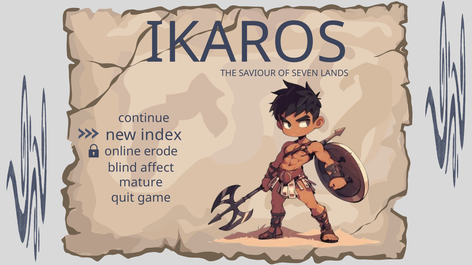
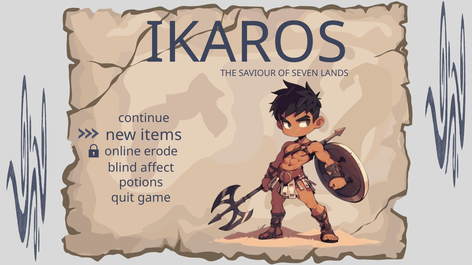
index: index -> items (161, 135)
mature: mature -> potions (141, 183)
